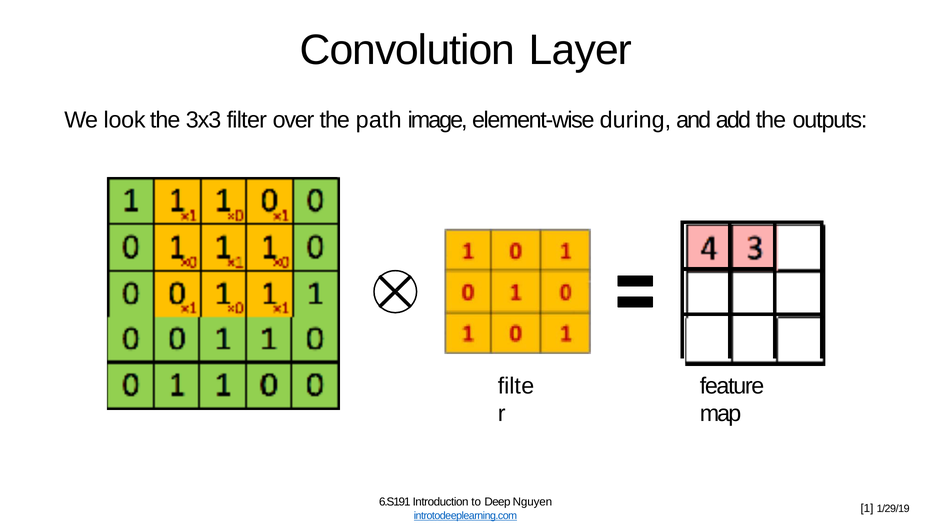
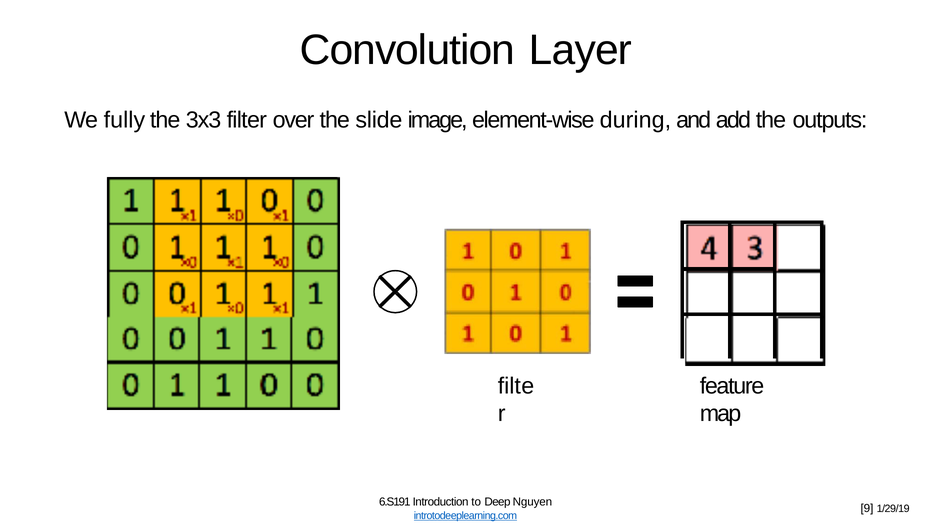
look: look -> fully (124, 120)
path: path -> slide (379, 120)
1: 1 -> 9 (867, 509)
